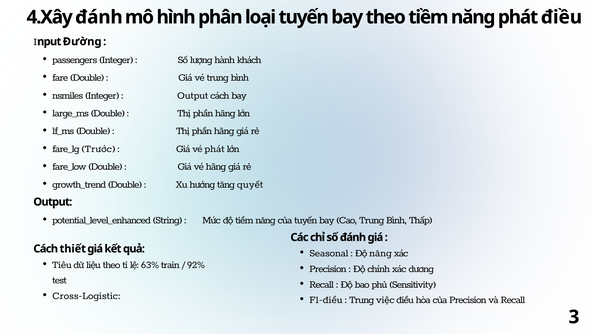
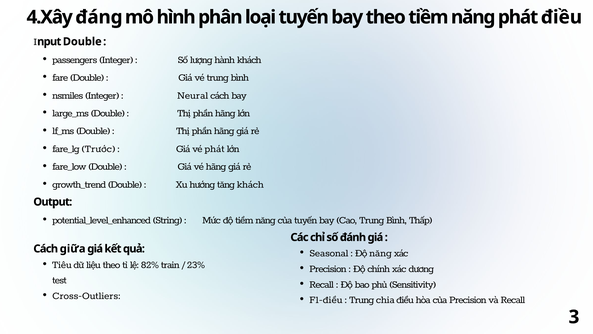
4.Xây đánh: đánh -> đáng (99, 17)
Đường: Đường -> Double (82, 42)
Output: Output -> Neural (193, 95)
tăng quyết: quyết -> khách (250, 184)
thiết: thiết -> giữa (73, 248)
63%: 63% -> 82% (150, 264)
92%: 92% -> 23% (196, 264)
Cross-Logistic: Cross-Logistic -> Cross-Outliers (86, 295)
việc: việc -> chia (385, 299)
